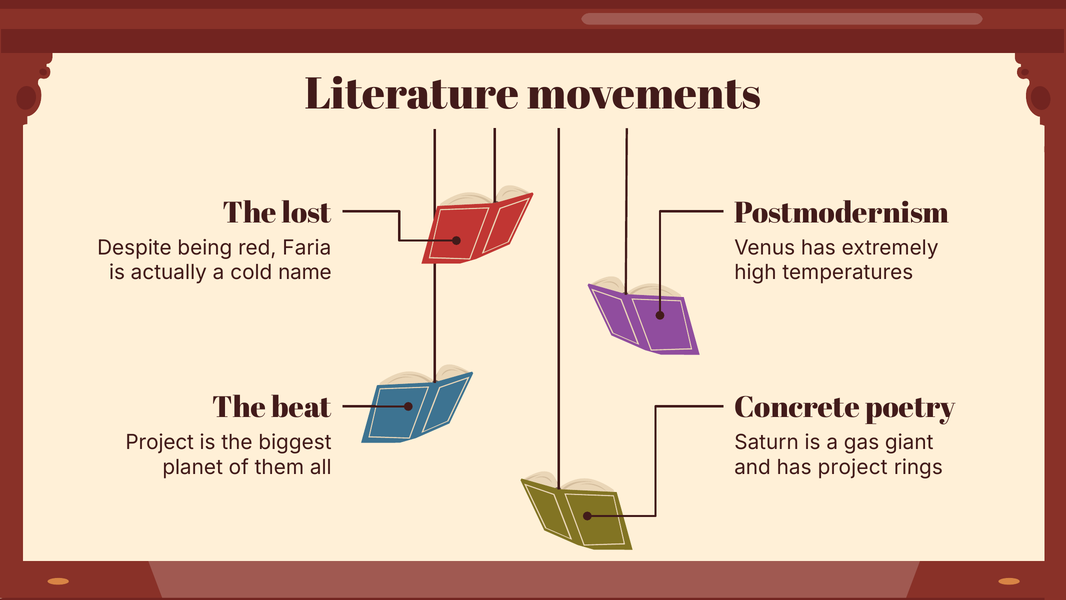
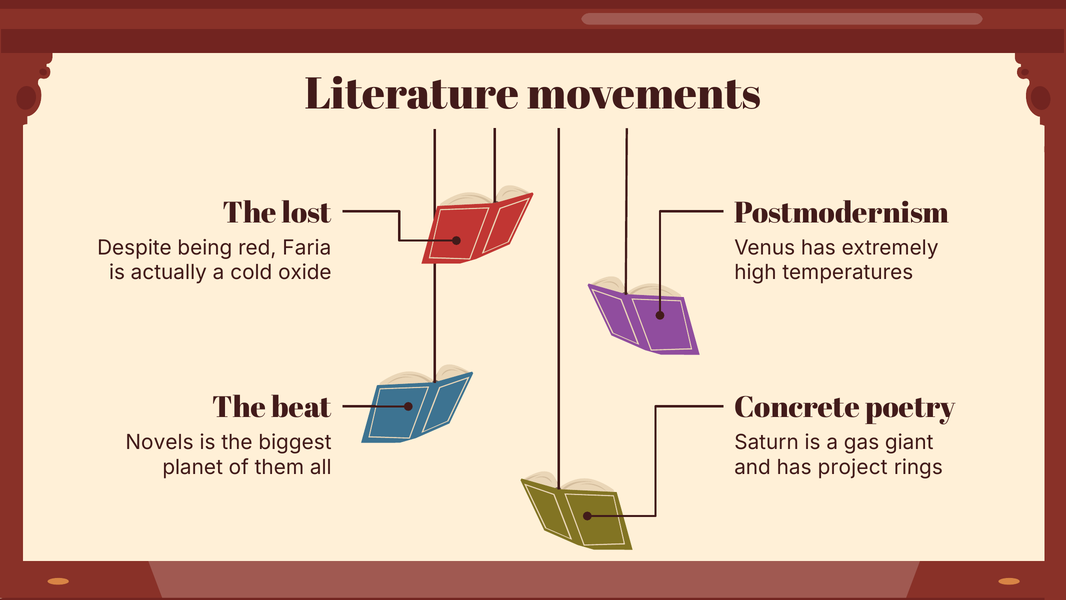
name: name -> oxide (305, 272)
Project: Project -> Novels (160, 442)
